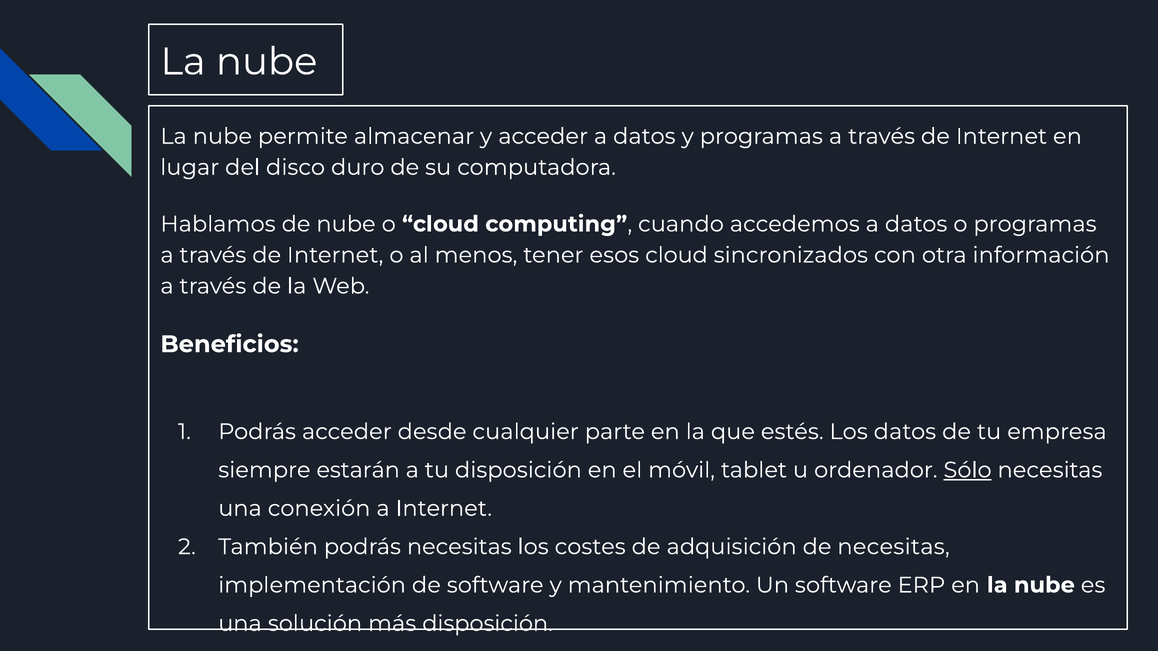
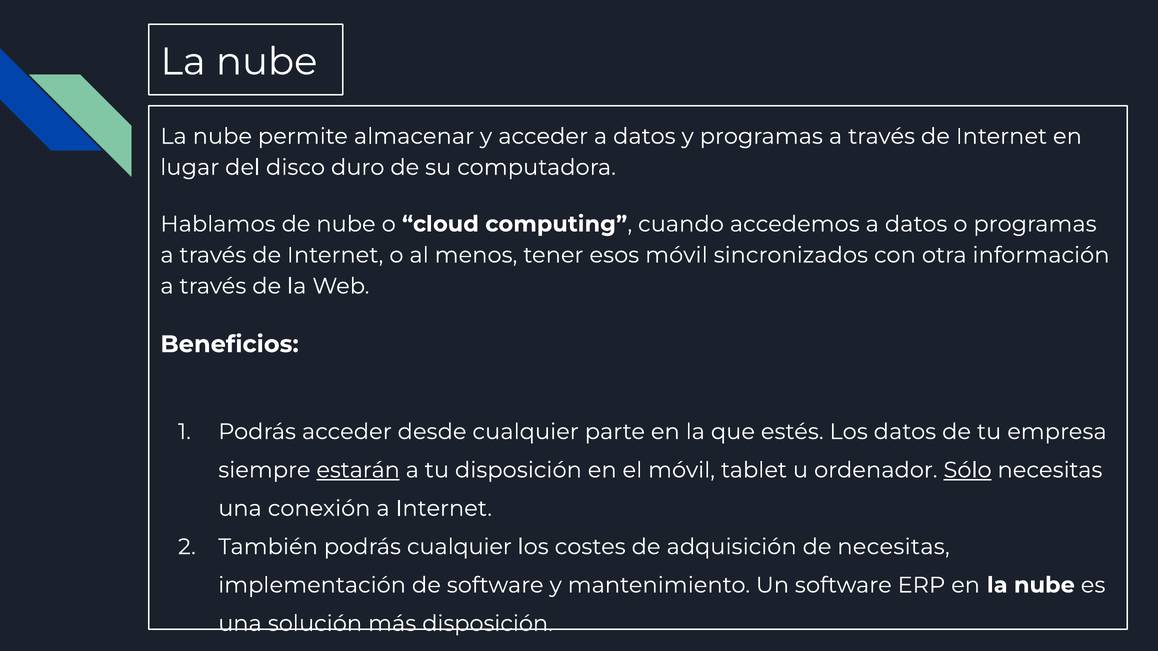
esos cloud: cloud -> móvil (676, 255)
estarán underline: none -> present (358, 470)
podrás necesitas: necesitas -> cualquier (459, 547)
